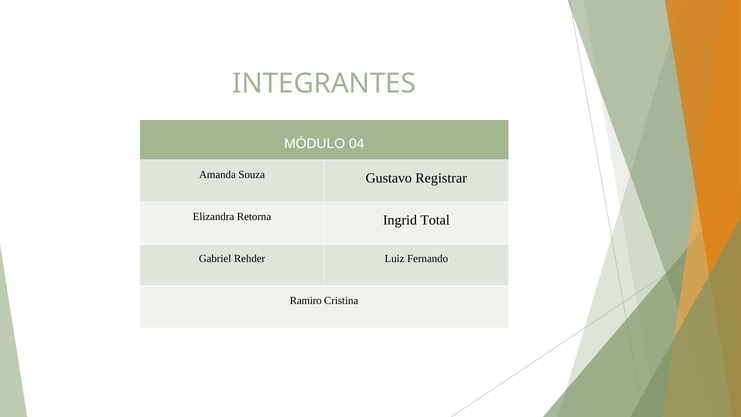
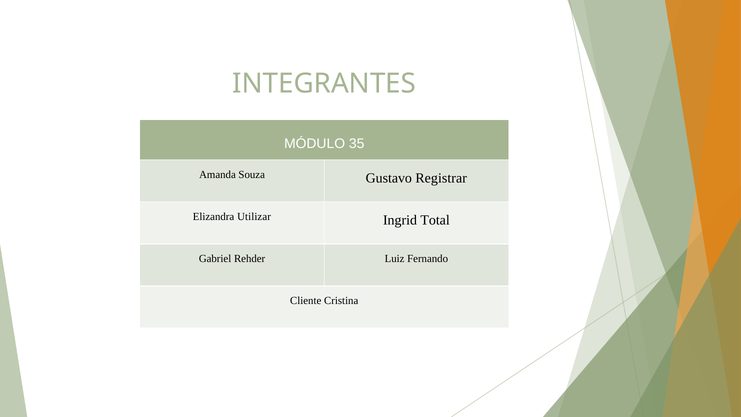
04: 04 -> 35 (357, 144)
Retorna: Retorna -> Utilizar (254, 217)
Ramiro: Ramiro -> Cliente (306, 301)
